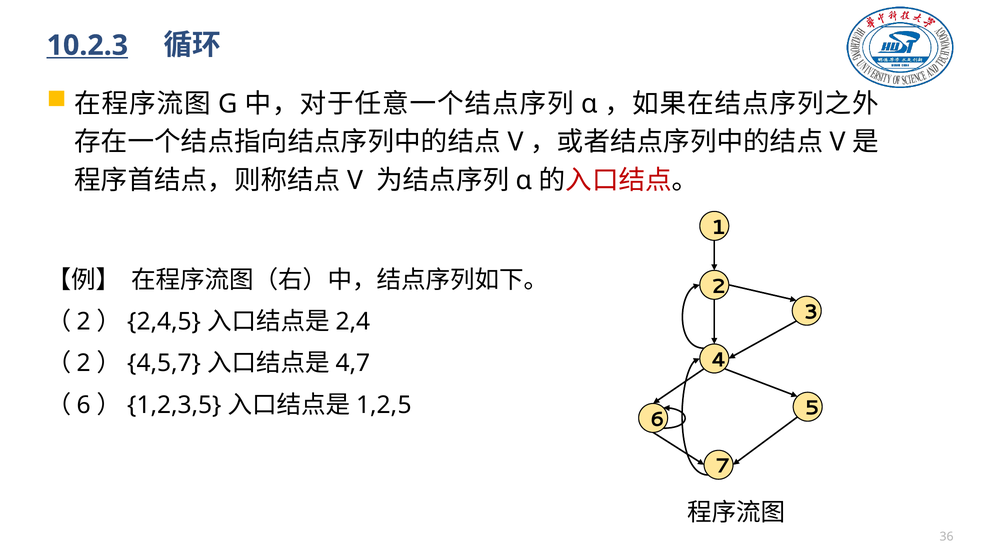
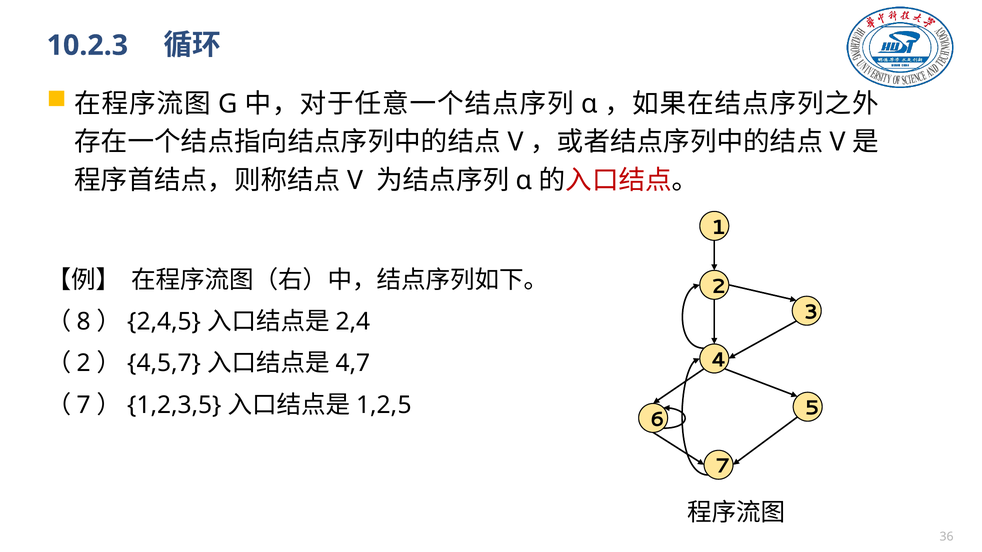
10.2.3 underline: present -> none (87, 45)
2: 2 -> 8 (84, 322)
6: 6 -> 7 (84, 405)
